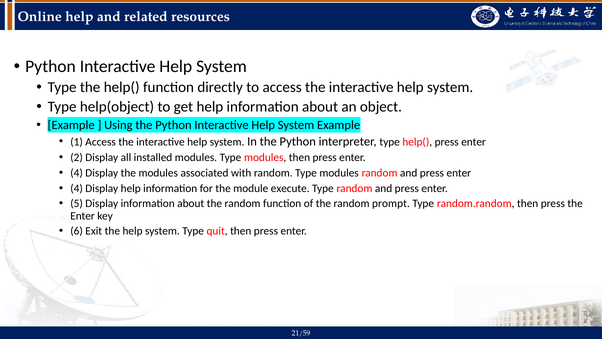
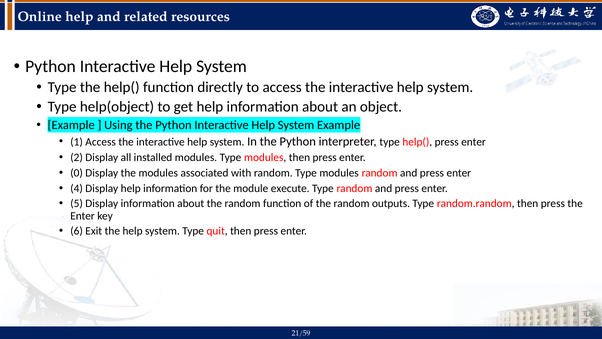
4: 4 -> 0 (77, 173)
prompt: prompt -> outputs (391, 203)
